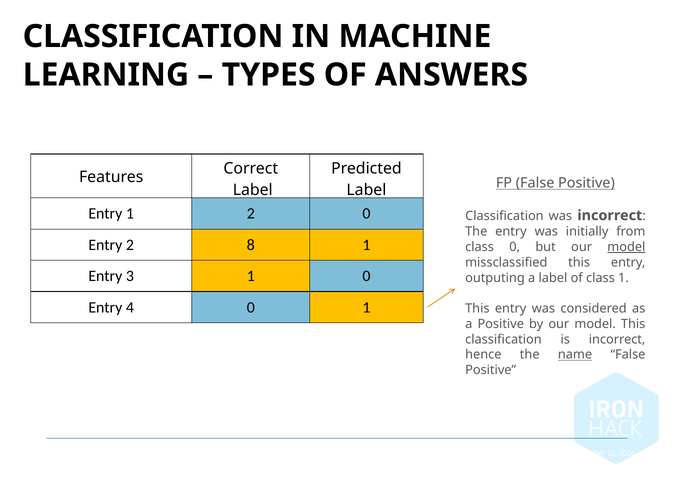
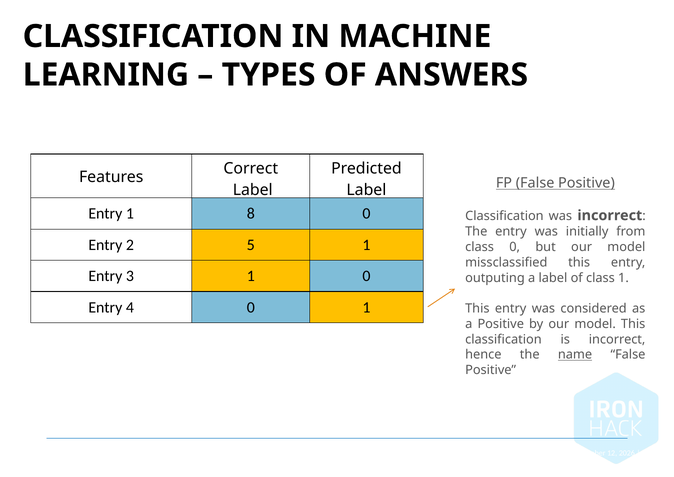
1 2: 2 -> 8 (251, 214)
2 8: 8 -> 5 (251, 245)
model underline: present -> none (626, 247)
